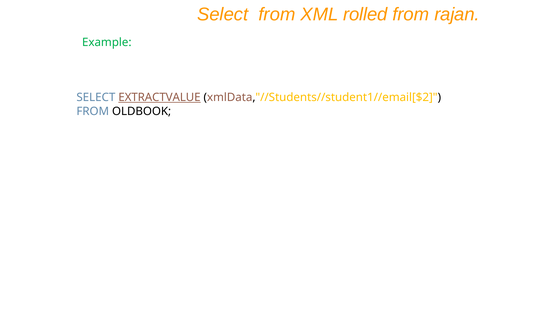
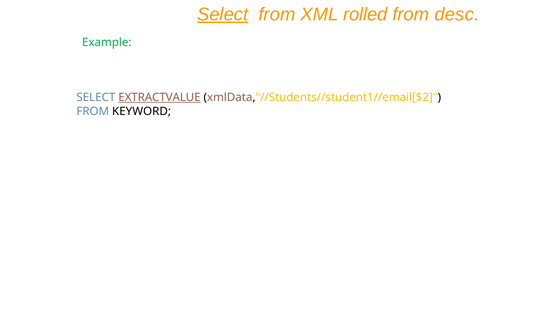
Select underline: none -> present (223, 14)
rajan: rajan -> desc (457, 14)
OLDBOOK: OLDBOOK -> KEYWORD (142, 111)
